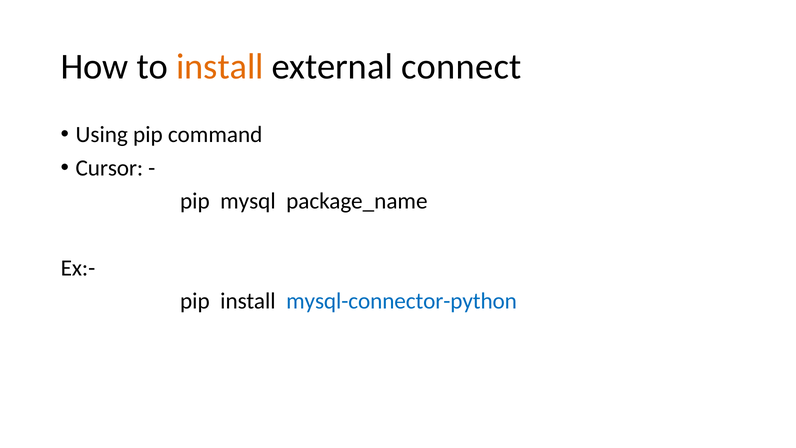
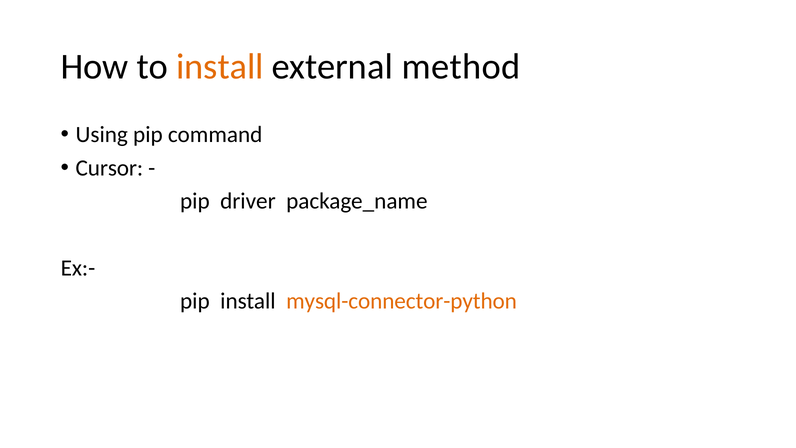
connect: connect -> method (461, 67)
mysql: mysql -> driver (248, 201)
mysql-connector-python colour: blue -> orange (402, 301)
